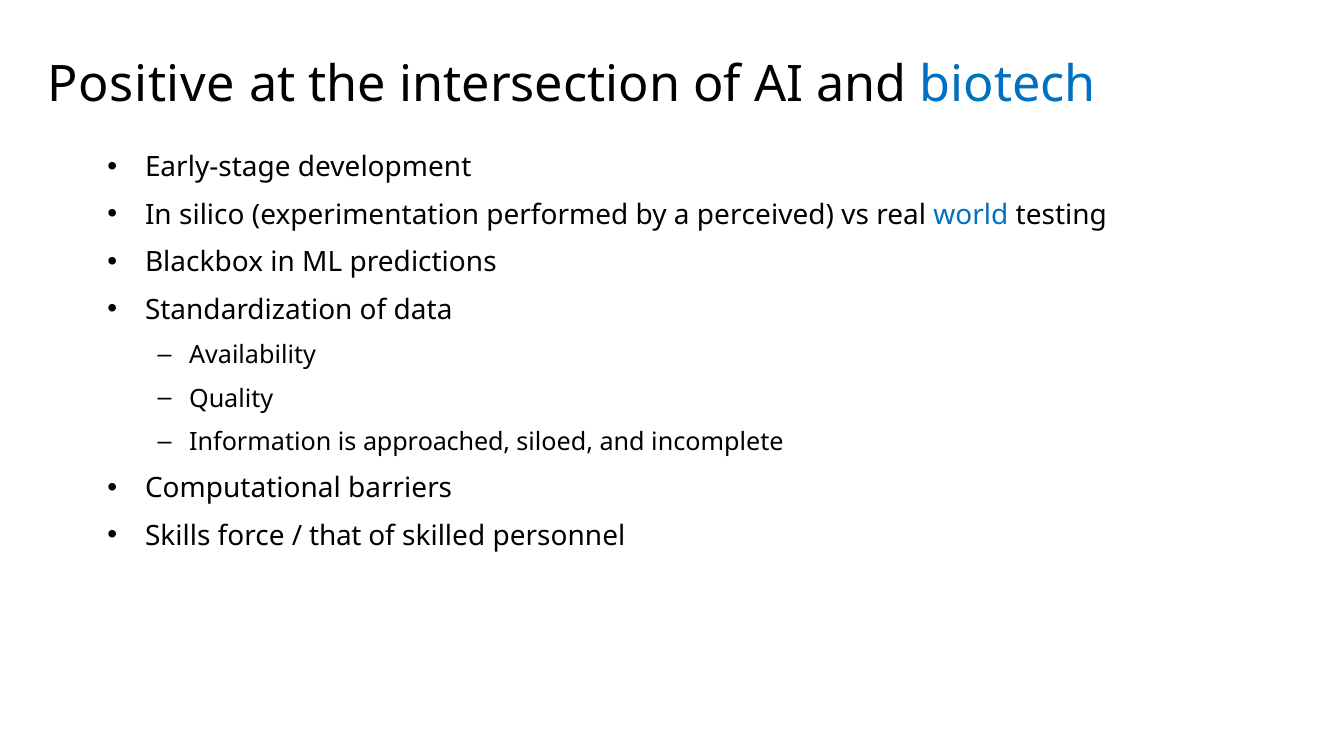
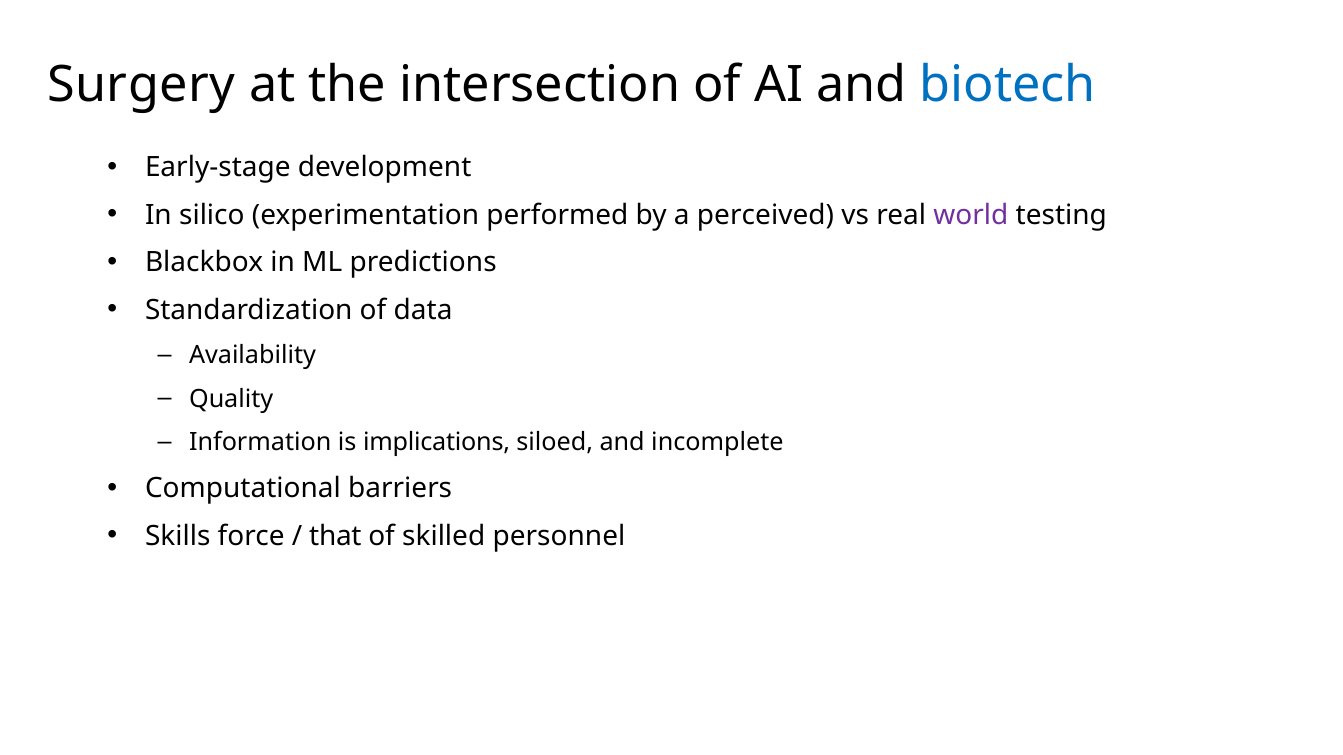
Positive: Positive -> Surgery (141, 85)
world colour: blue -> purple (971, 215)
approached: approached -> implications (437, 443)
